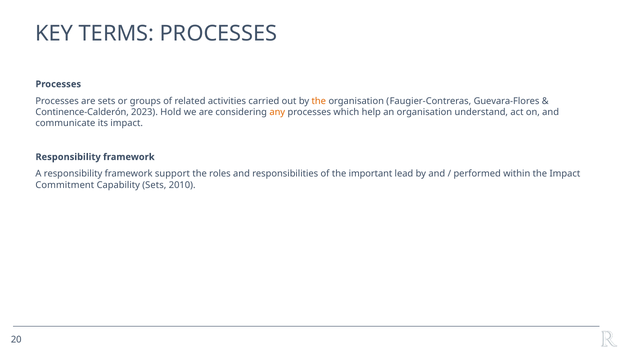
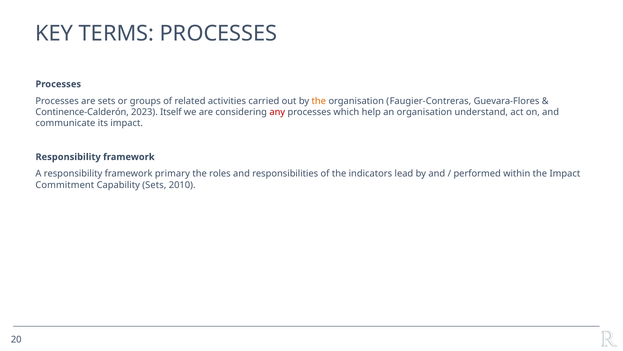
Hold: Hold -> Itself (171, 112)
any colour: orange -> red (277, 112)
support: support -> primary (172, 173)
important: important -> indicators (370, 173)
